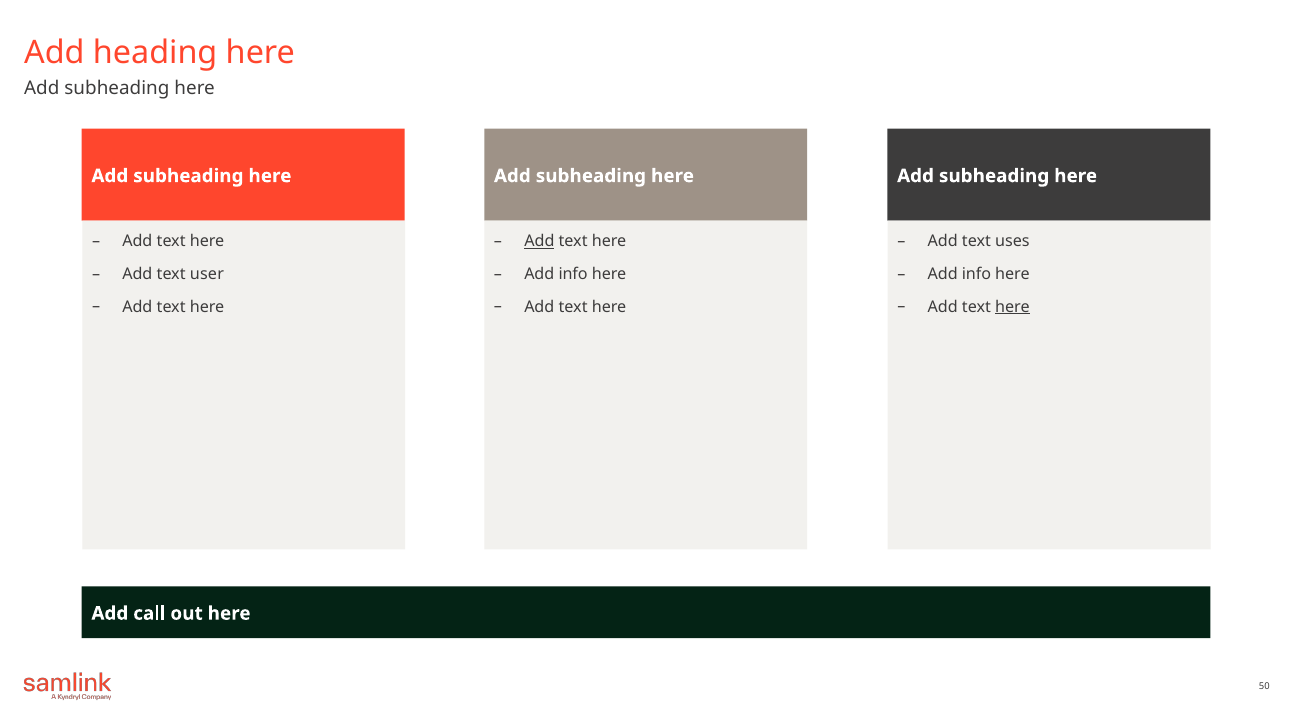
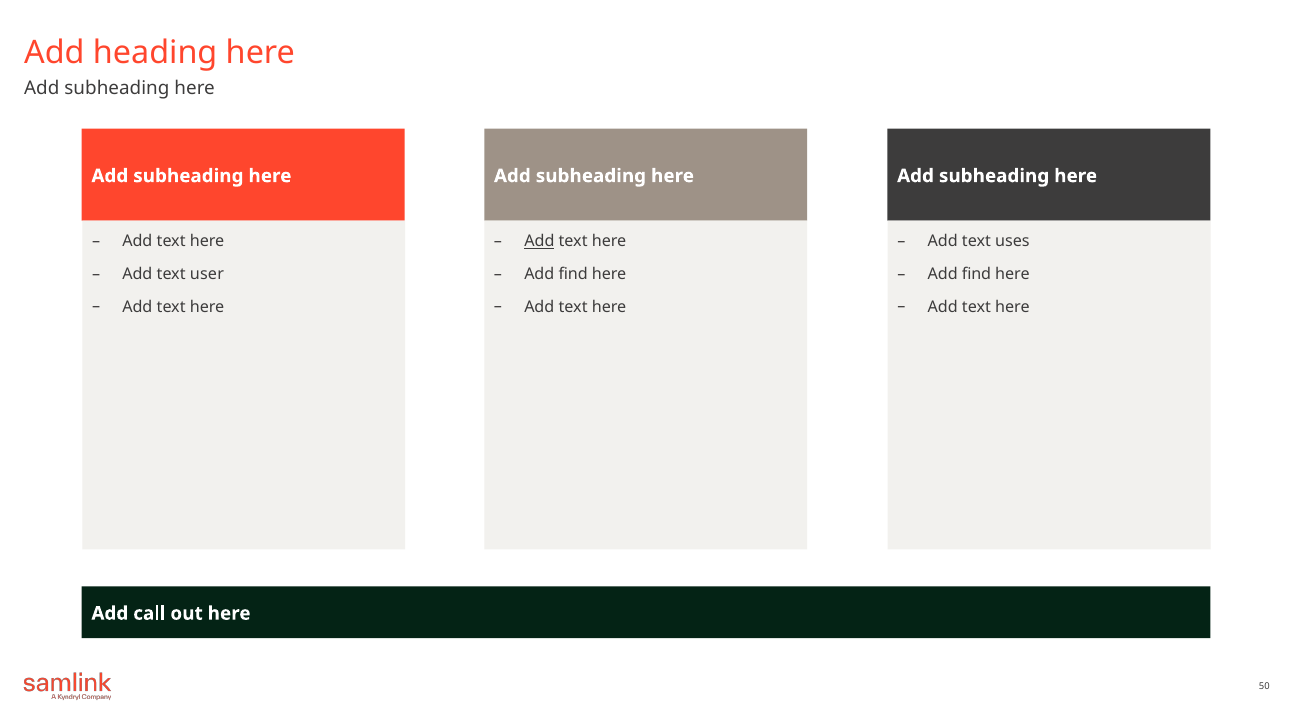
info: info -> find (573, 274)
info: info -> find (977, 274)
here underline: present -> none (1012, 307)
